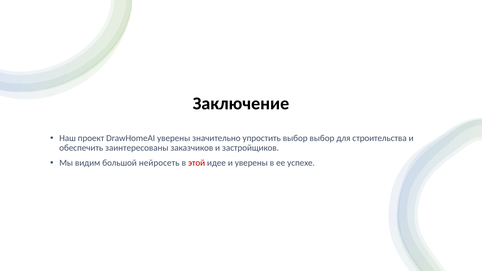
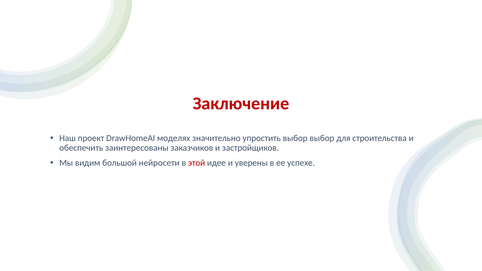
Заключение colour: black -> red (241, 104)
DrawHomeAI уверены: уверены -> моделях (174, 138)
нейросеть: нейросеть -> нейросети (159, 163)
